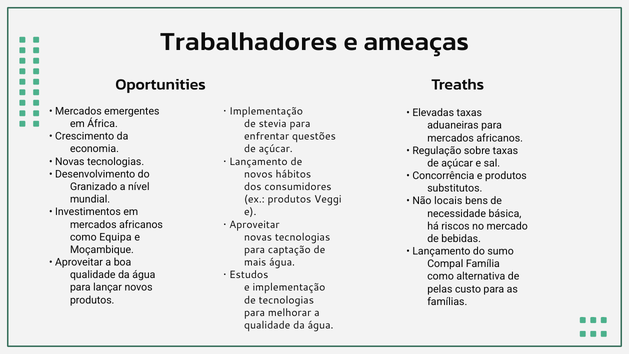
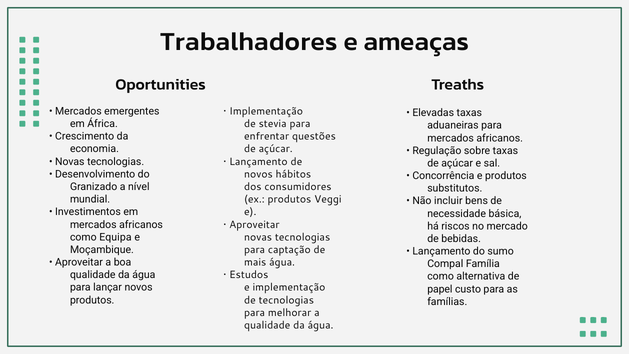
locais: locais -> incluir (448, 201)
pelas: pelas -> papel (440, 289)
